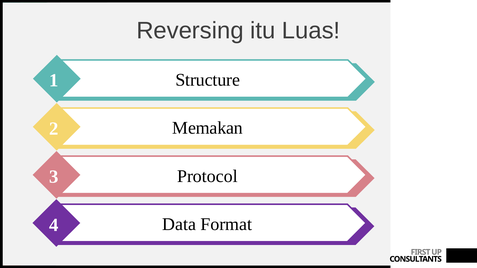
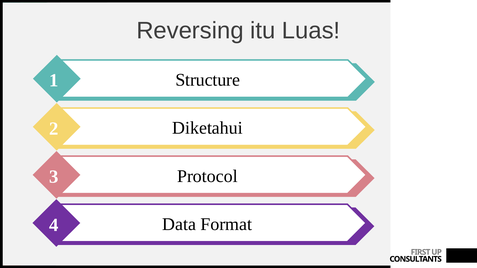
Memakan: Memakan -> Diketahui (208, 128)
